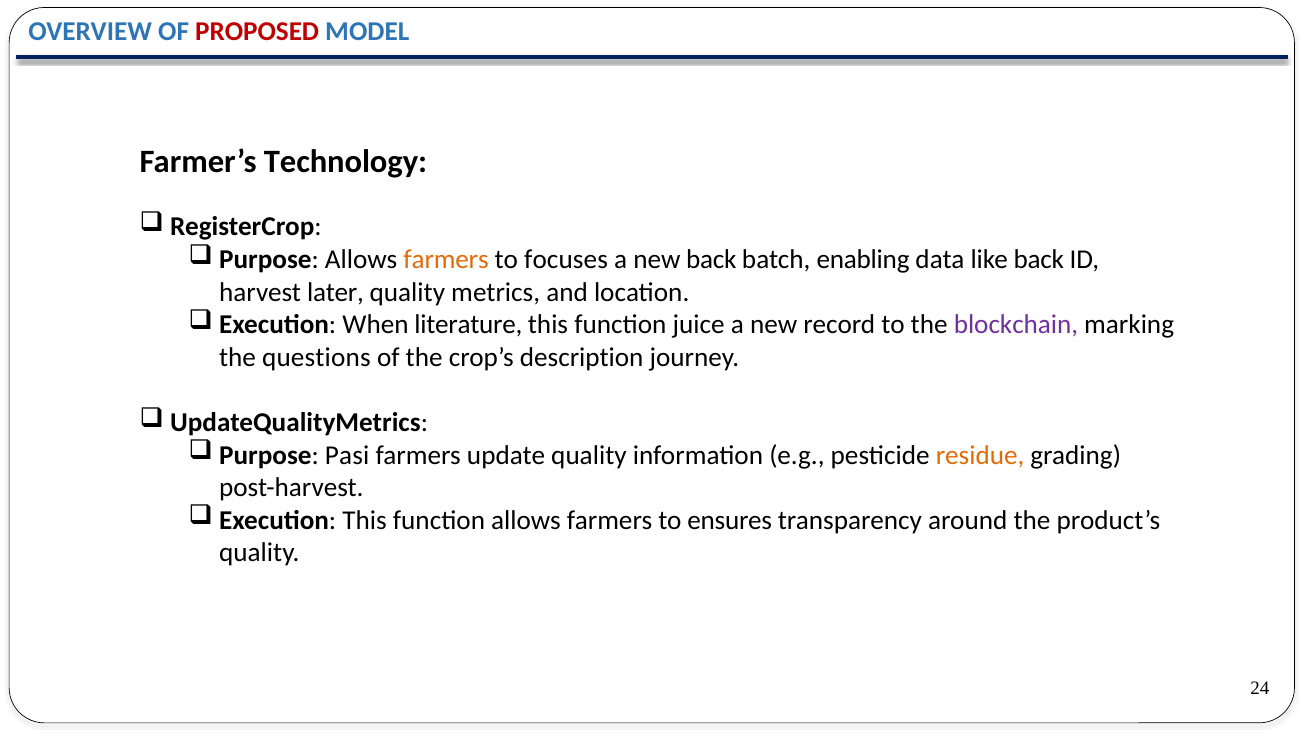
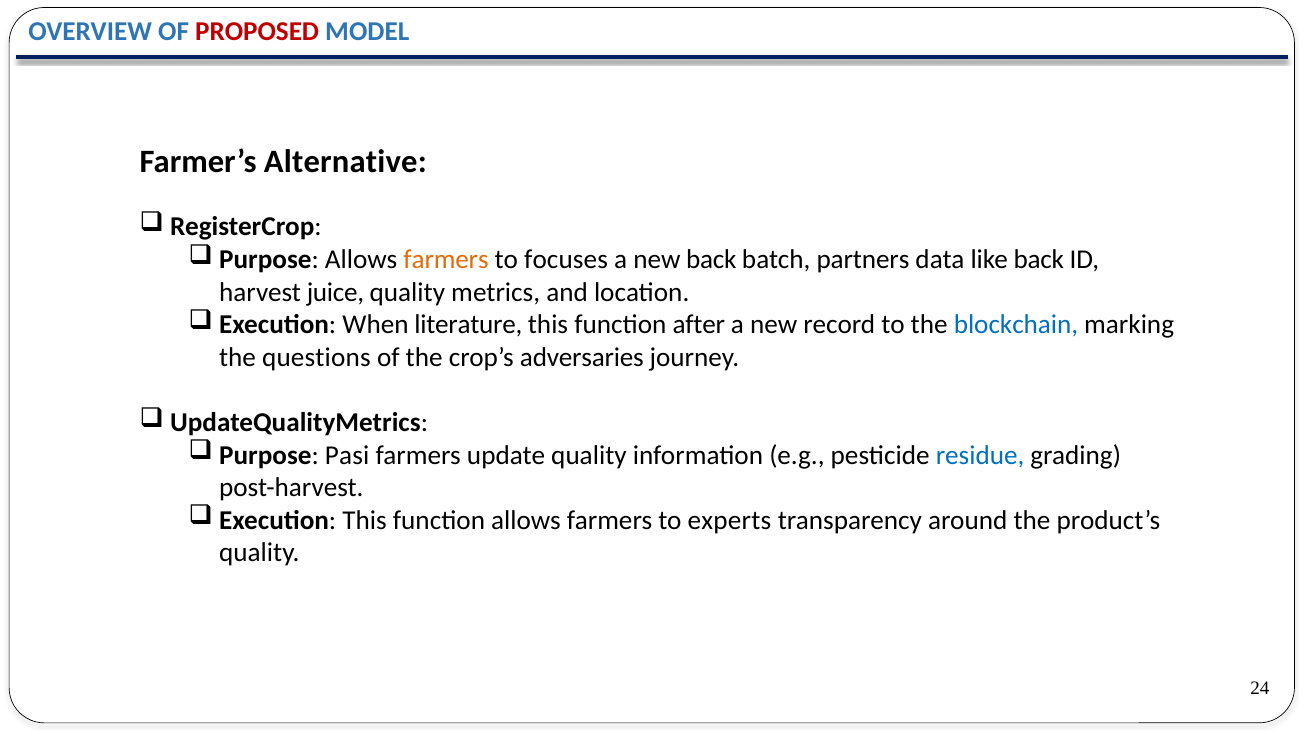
Technology: Technology -> Alternative (345, 162)
enabling: enabling -> partners (863, 260)
later: later -> juice (335, 292)
juice: juice -> after (699, 325)
blockchain colour: purple -> blue (1016, 325)
description: description -> adversaries (582, 358)
residue colour: orange -> blue (980, 455)
ensures: ensures -> experts (730, 521)
